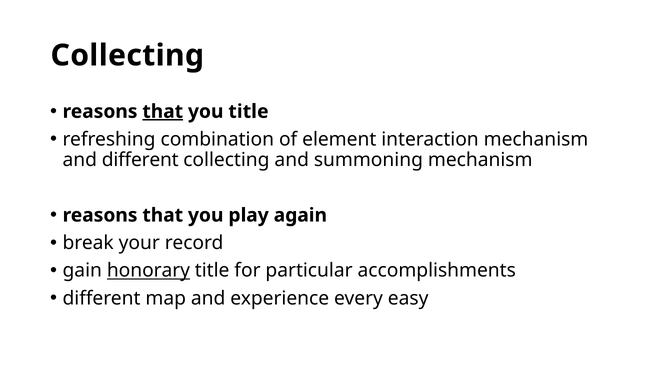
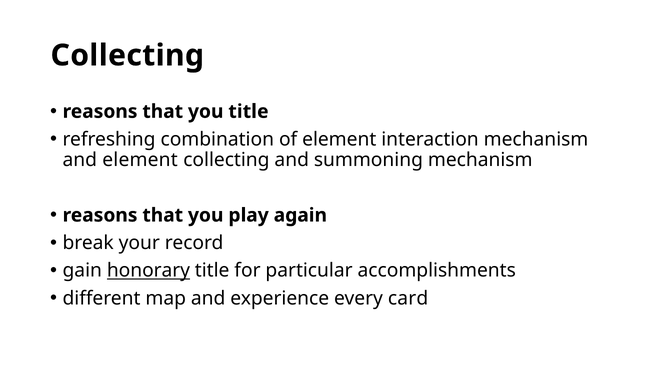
that underline: present -> none (163, 111)
and different: different -> element (140, 160)
easy: easy -> card (408, 298)
